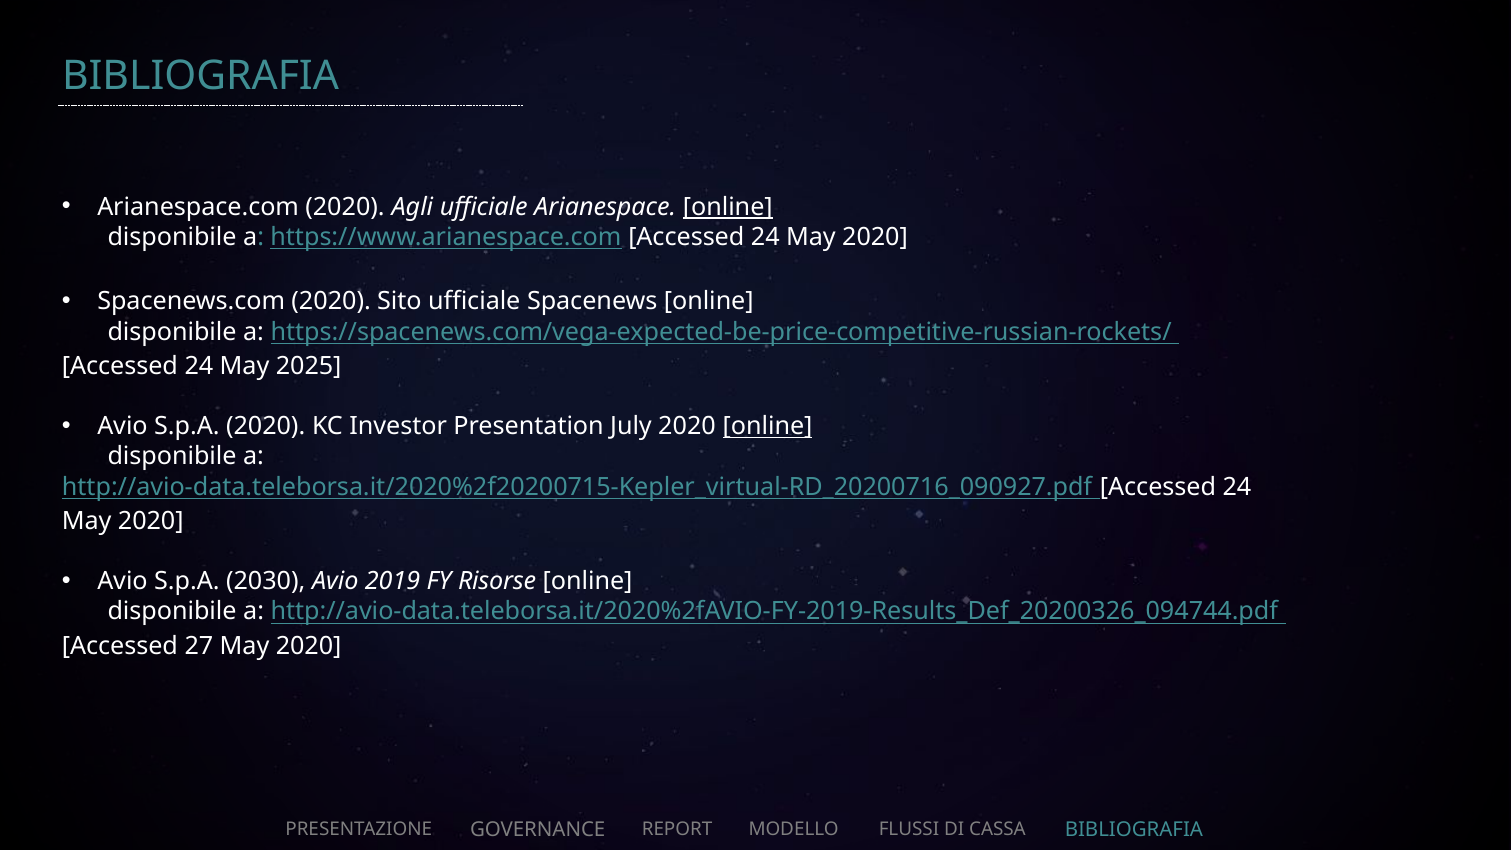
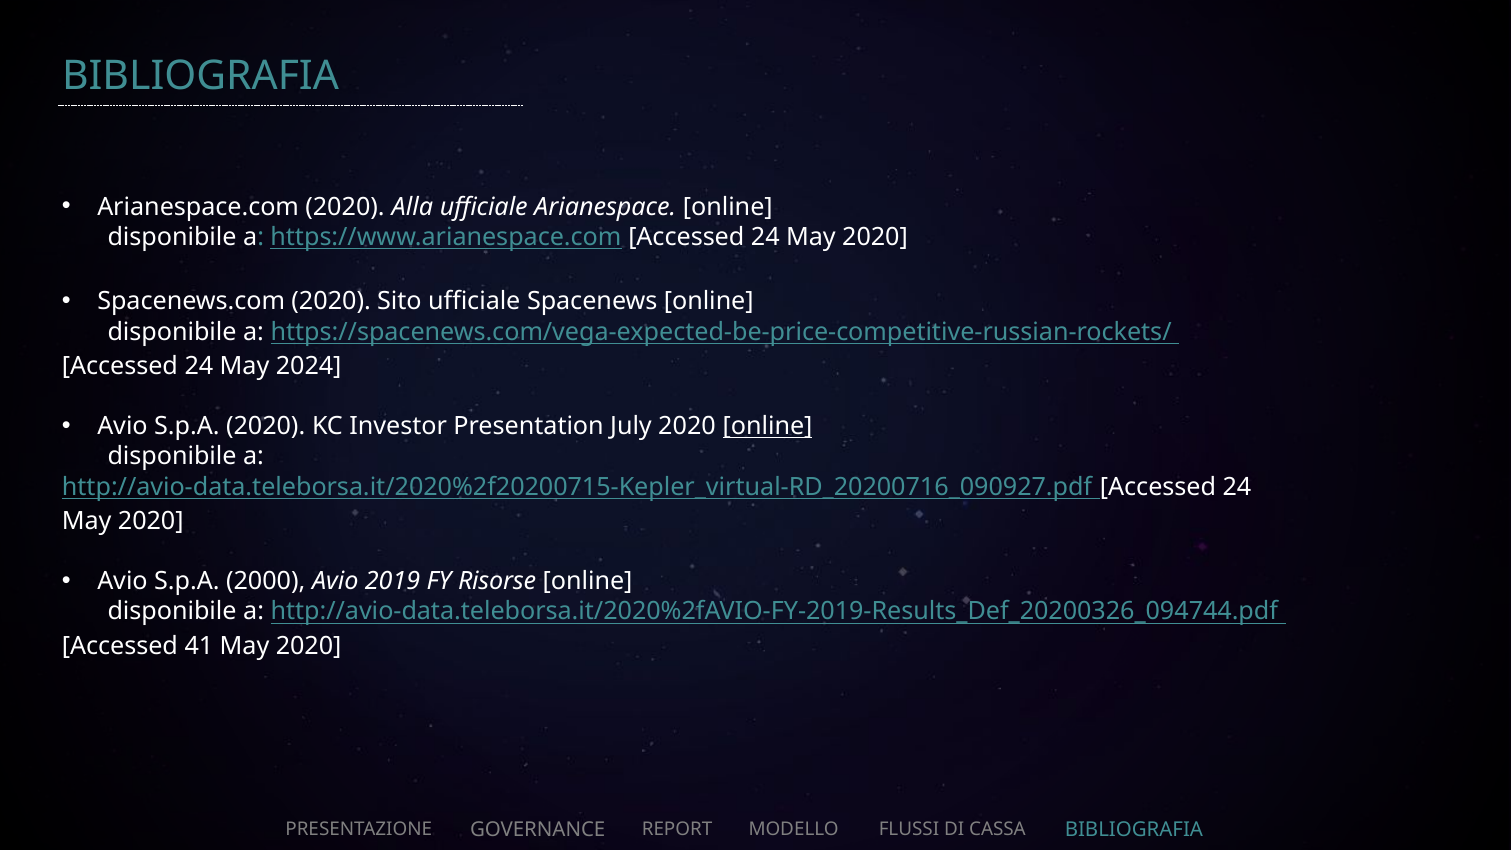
Agli: Agli -> Alla (412, 207)
online underline: present -> none (728, 207)
2025: 2025 -> 2024 (309, 366)
2030: 2030 -> 2000 (266, 581)
27: 27 -> 41 (199, 646)
